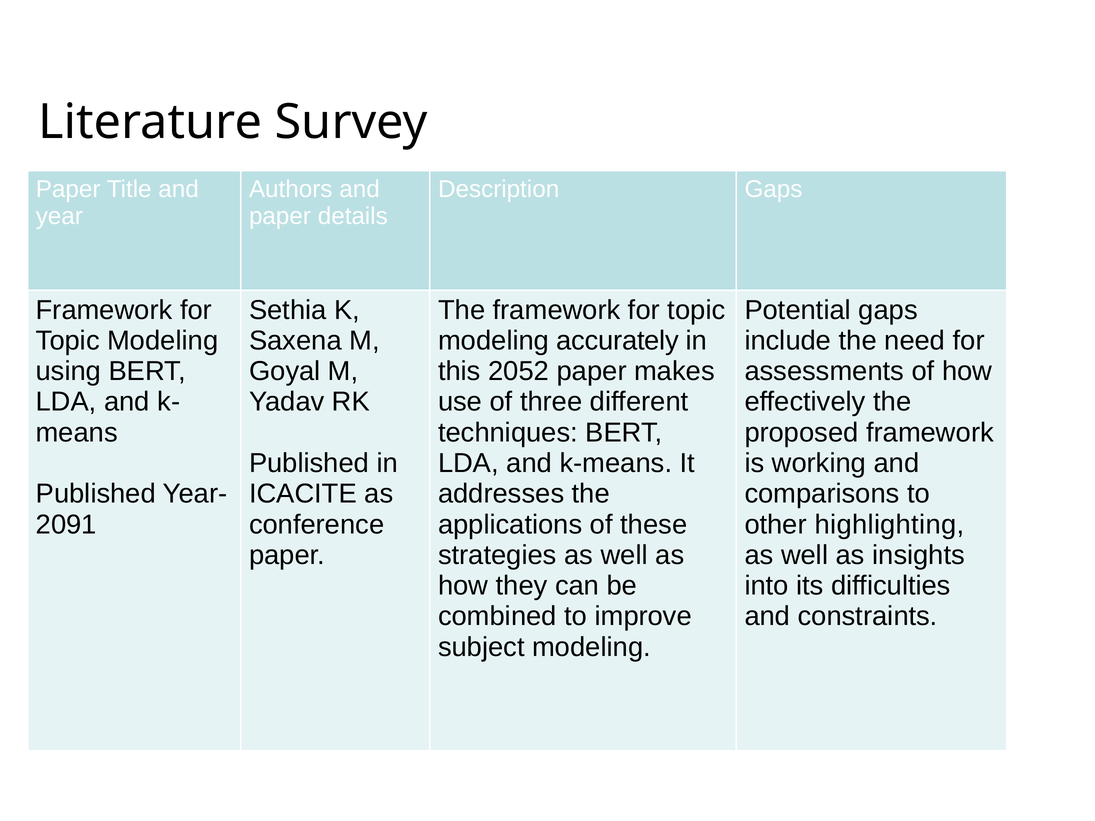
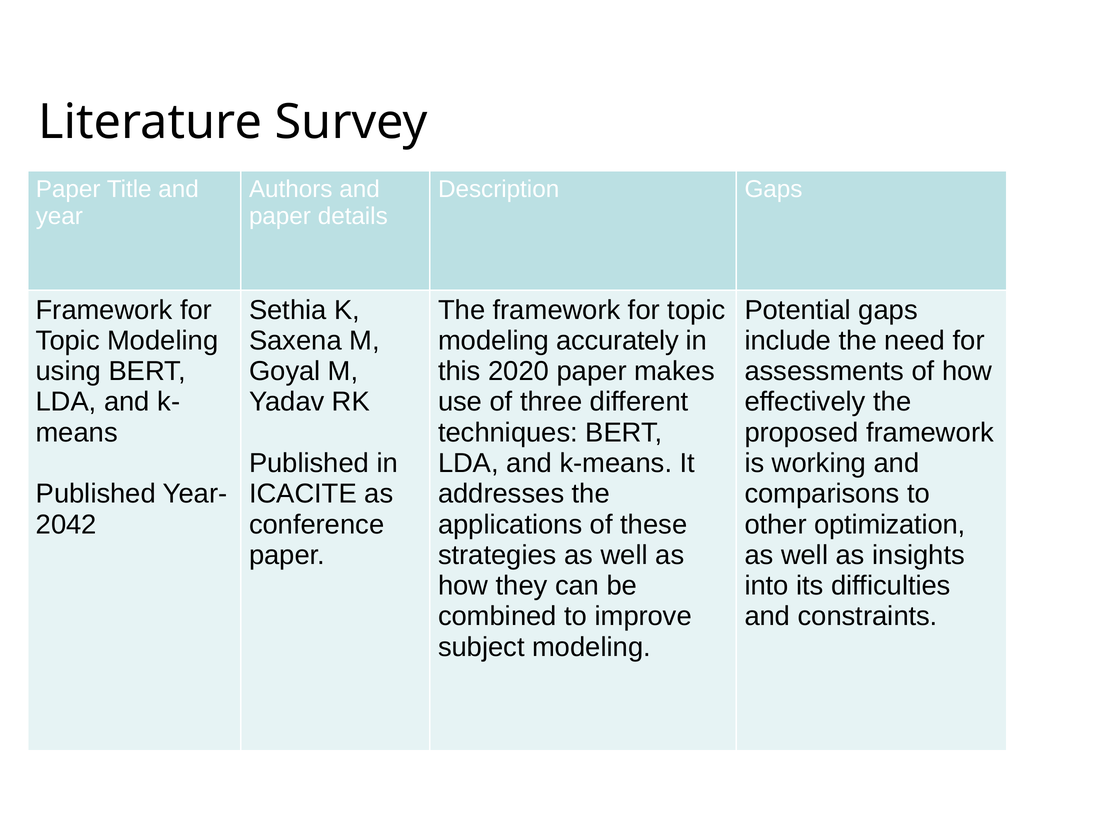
2052: 2052 -> 2020 (519, 371)
2091: 2091 -> 2042 (66, 525)
highlighting: highlighting -> optimization (890, 525)
